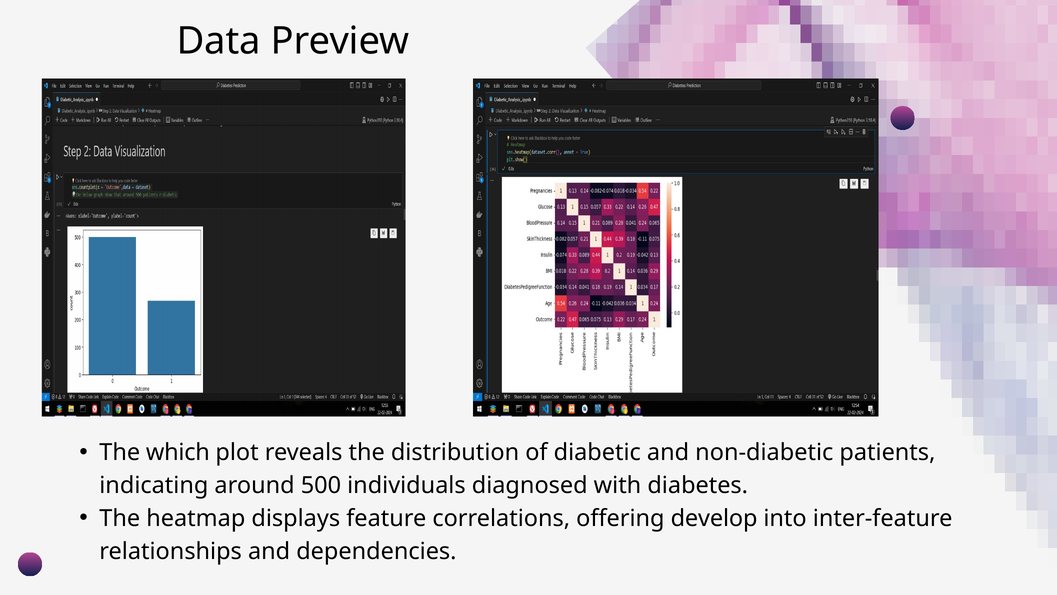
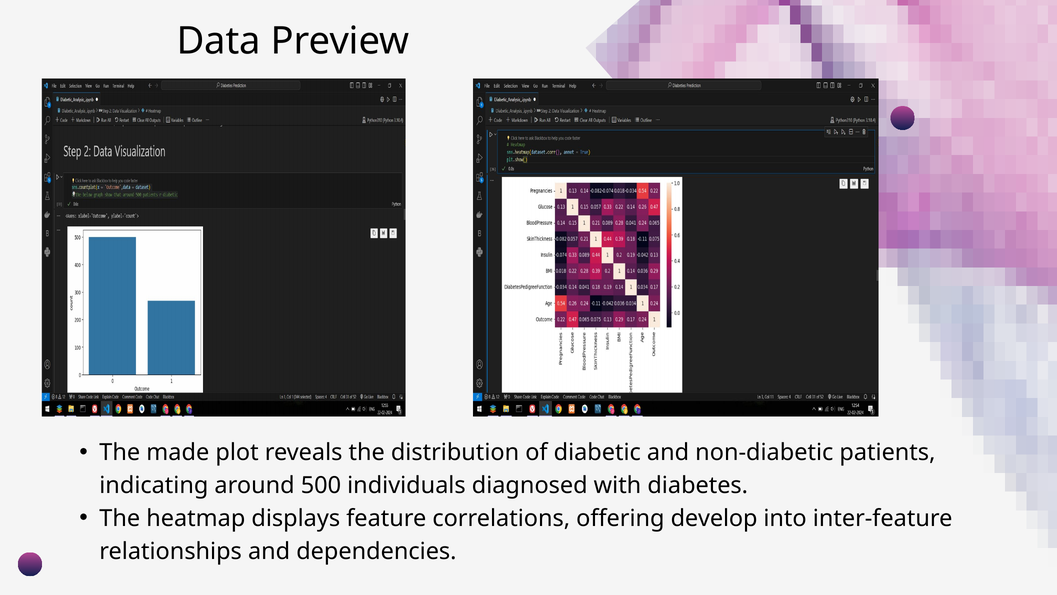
which: which -> made (178, 452)
